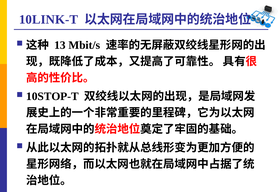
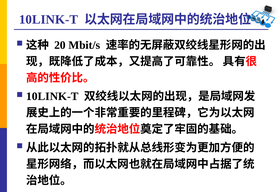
13: 13 -> 20 (60, 45)
10STOP-T: 10STOP-T -> 10LINK-T (52, 97)
